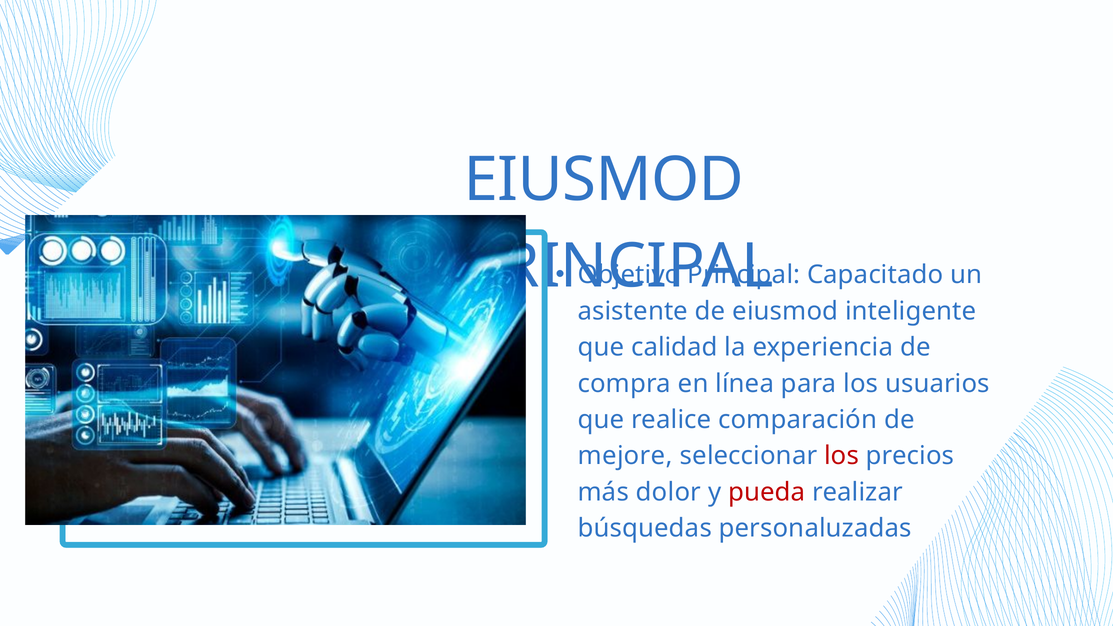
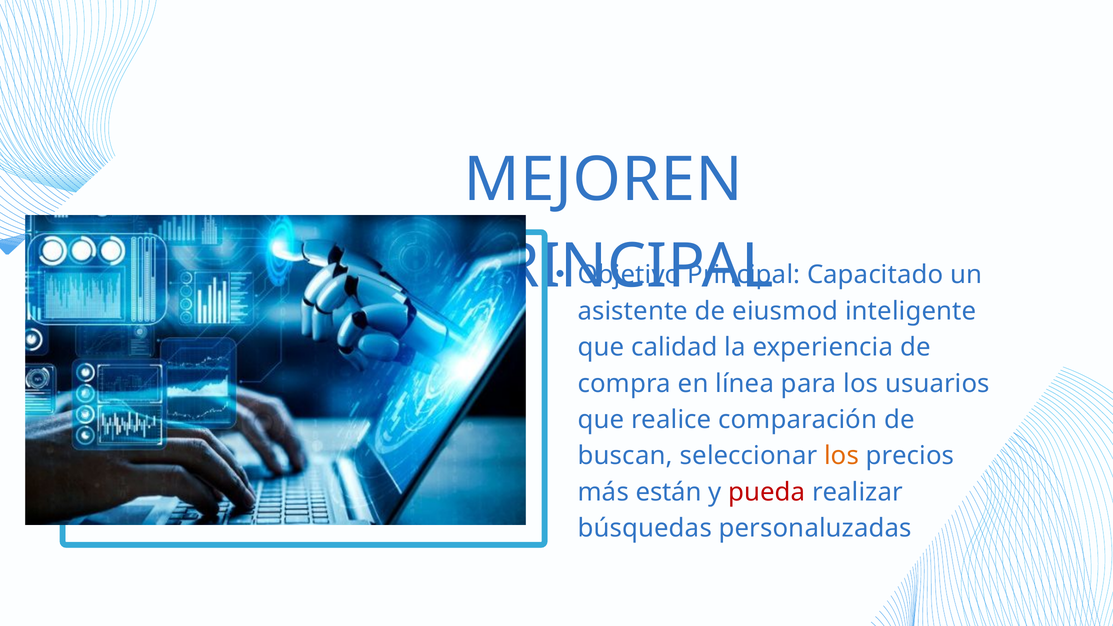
EIUSMOD: EIUSMOD -> MEJOREN (603, 180)
mejore: mejore -> buscan (625, 456)
los colour: red -> orange (842, 456)
dolor: dolor -> están (669, 492)
